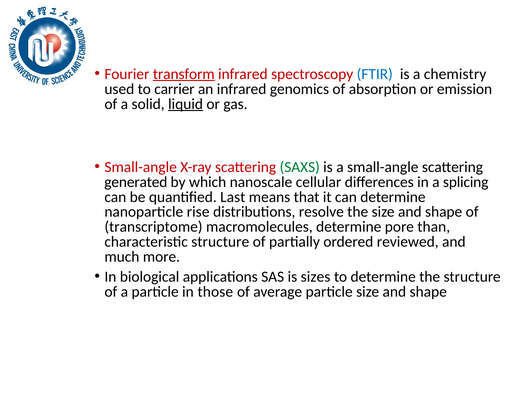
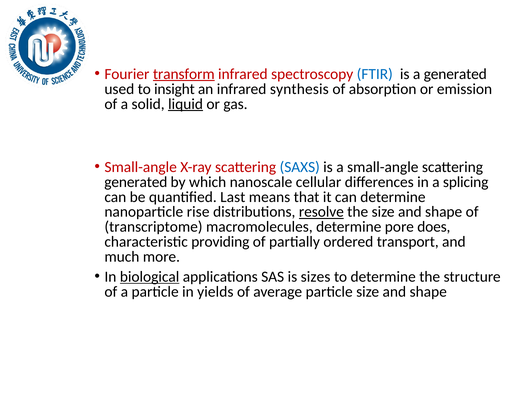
a chemistry: chemistry -> generated (455, 74)
carrier: carrier -> insight (174, 89)
genomics: genomics -> synthesis (299, 89)
SAXS colour: green -> blue (300, 167)
resolve underline: none -> present (321, 212)
than: than -> does (434, 227)
characteristic structure: structure -> providing (220, 242)
reviewed: reviewed -> transport (408, 242)
biological underline: none -> present (150, 277)
those: those -> yields (215, 292)
